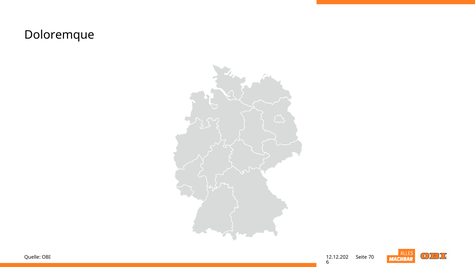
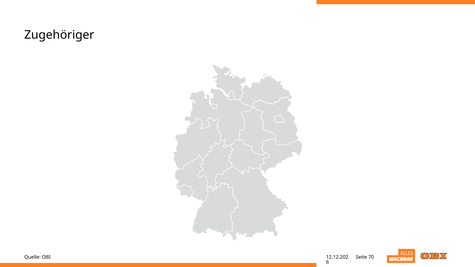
Doloremque: Doloremque -> Zugehöriger (59, 35)
